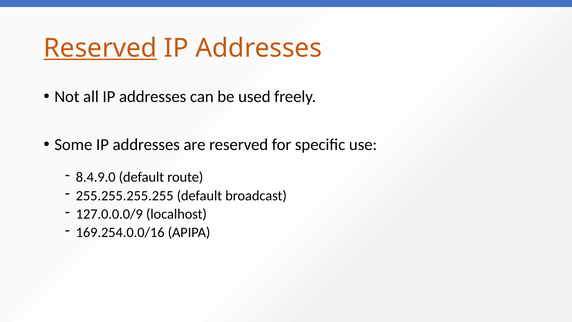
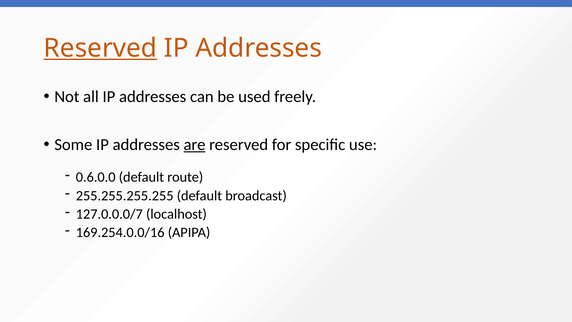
are underline: none -> present (194, 145)
8.4.9.0: 8.4.9.0 -> 0.6.0.0 (96, 177)
127.0.0.0/9: 127.0.0.0/9 -> 127.0.0.0/7 (109, 214)
